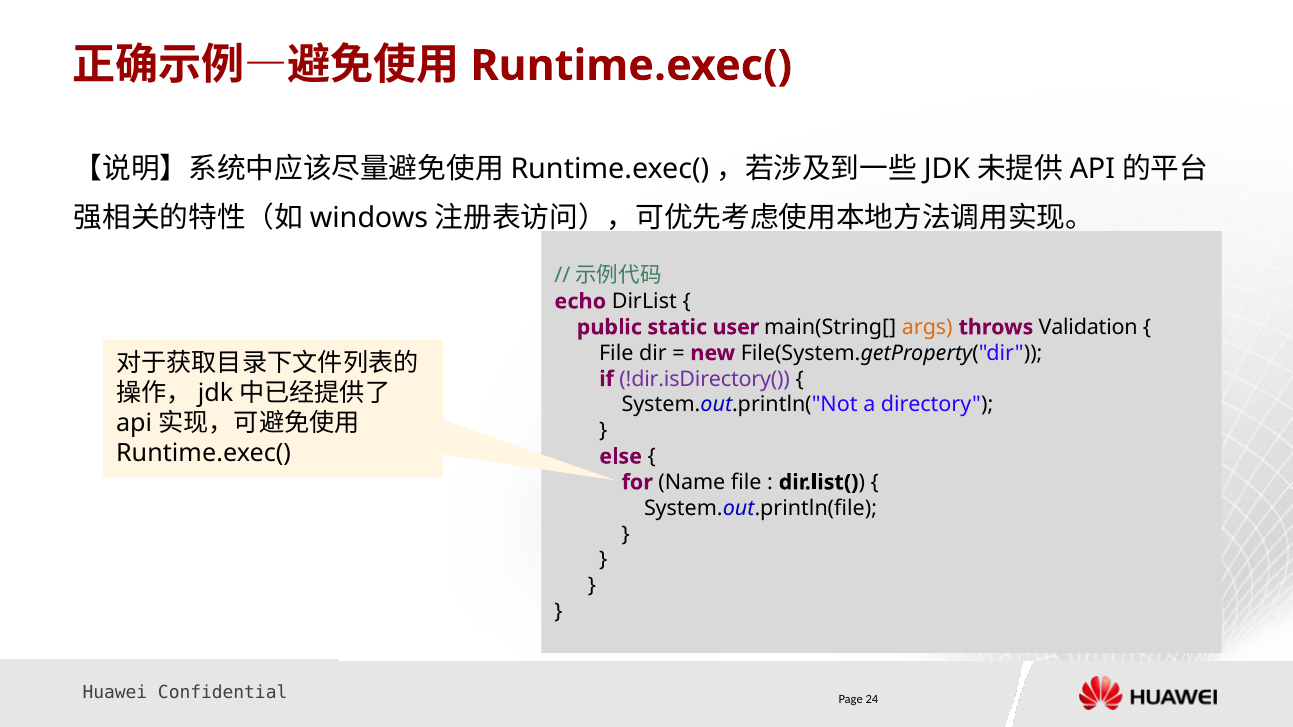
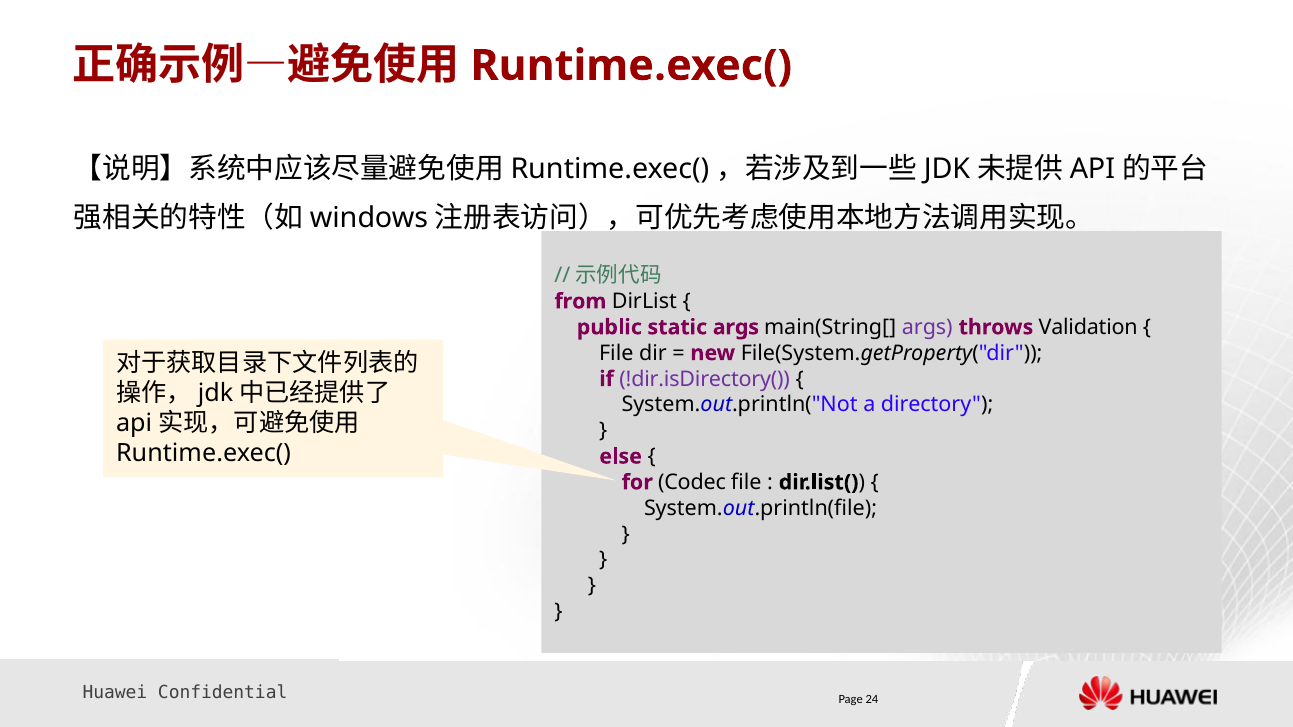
echo: echo -> from (580, 302)
static user: user -> args (736, 327)
args colour: orange -> purple (927, 327)
Name: Name -> Codec (692, 483)
